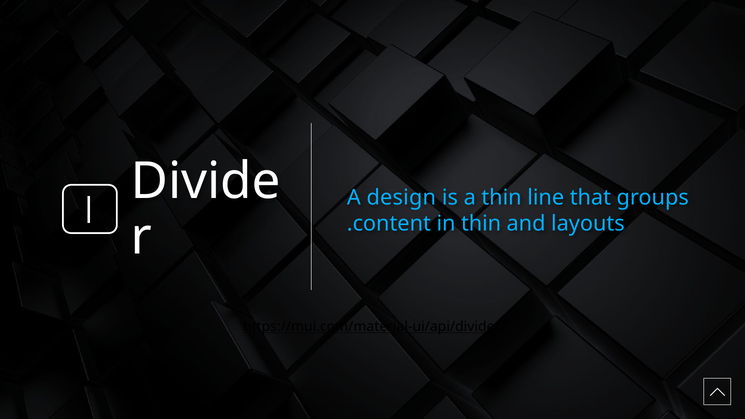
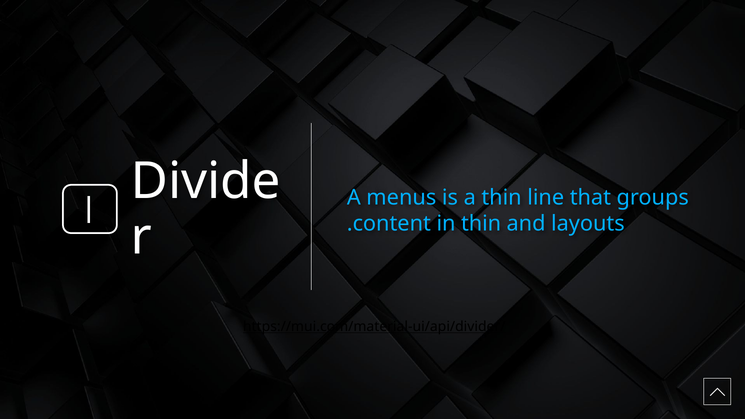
design: design -> menus (401, 197)
